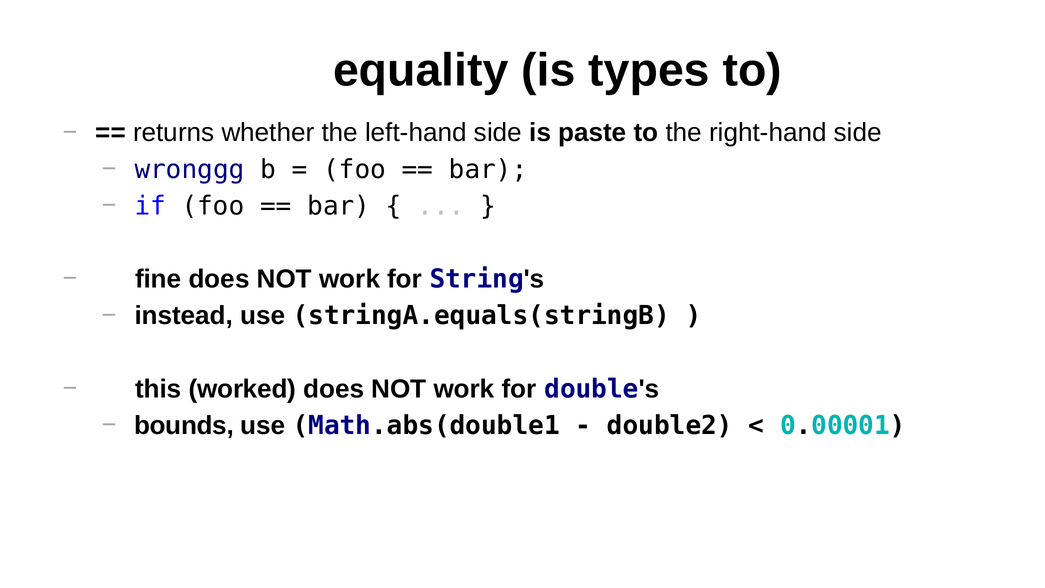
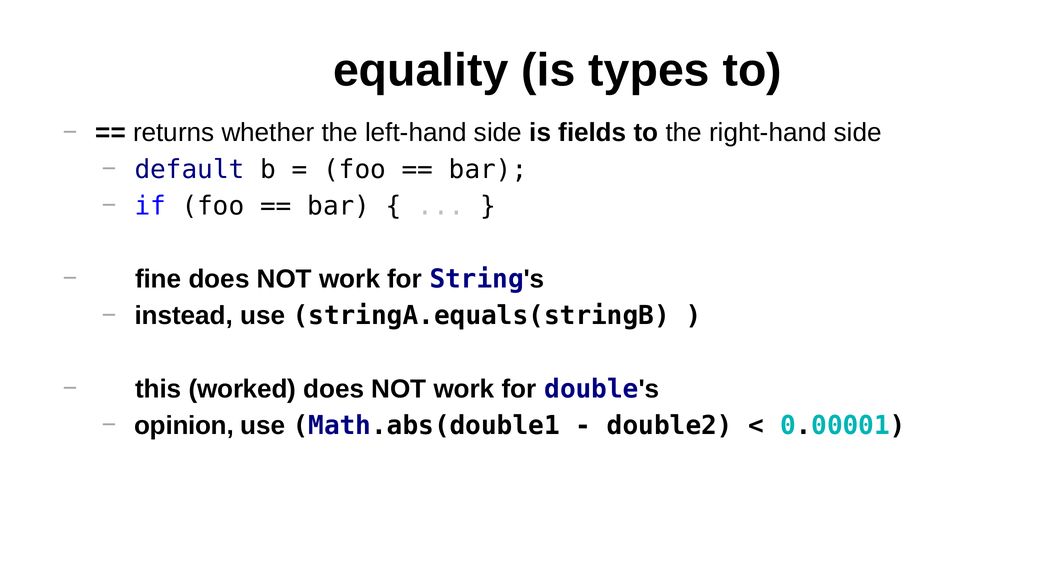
paste: paste -> fields (592, 133)
wronggg: wronggg -> default (190, 169)
bounds: bounds -> opinion (184, 425)
